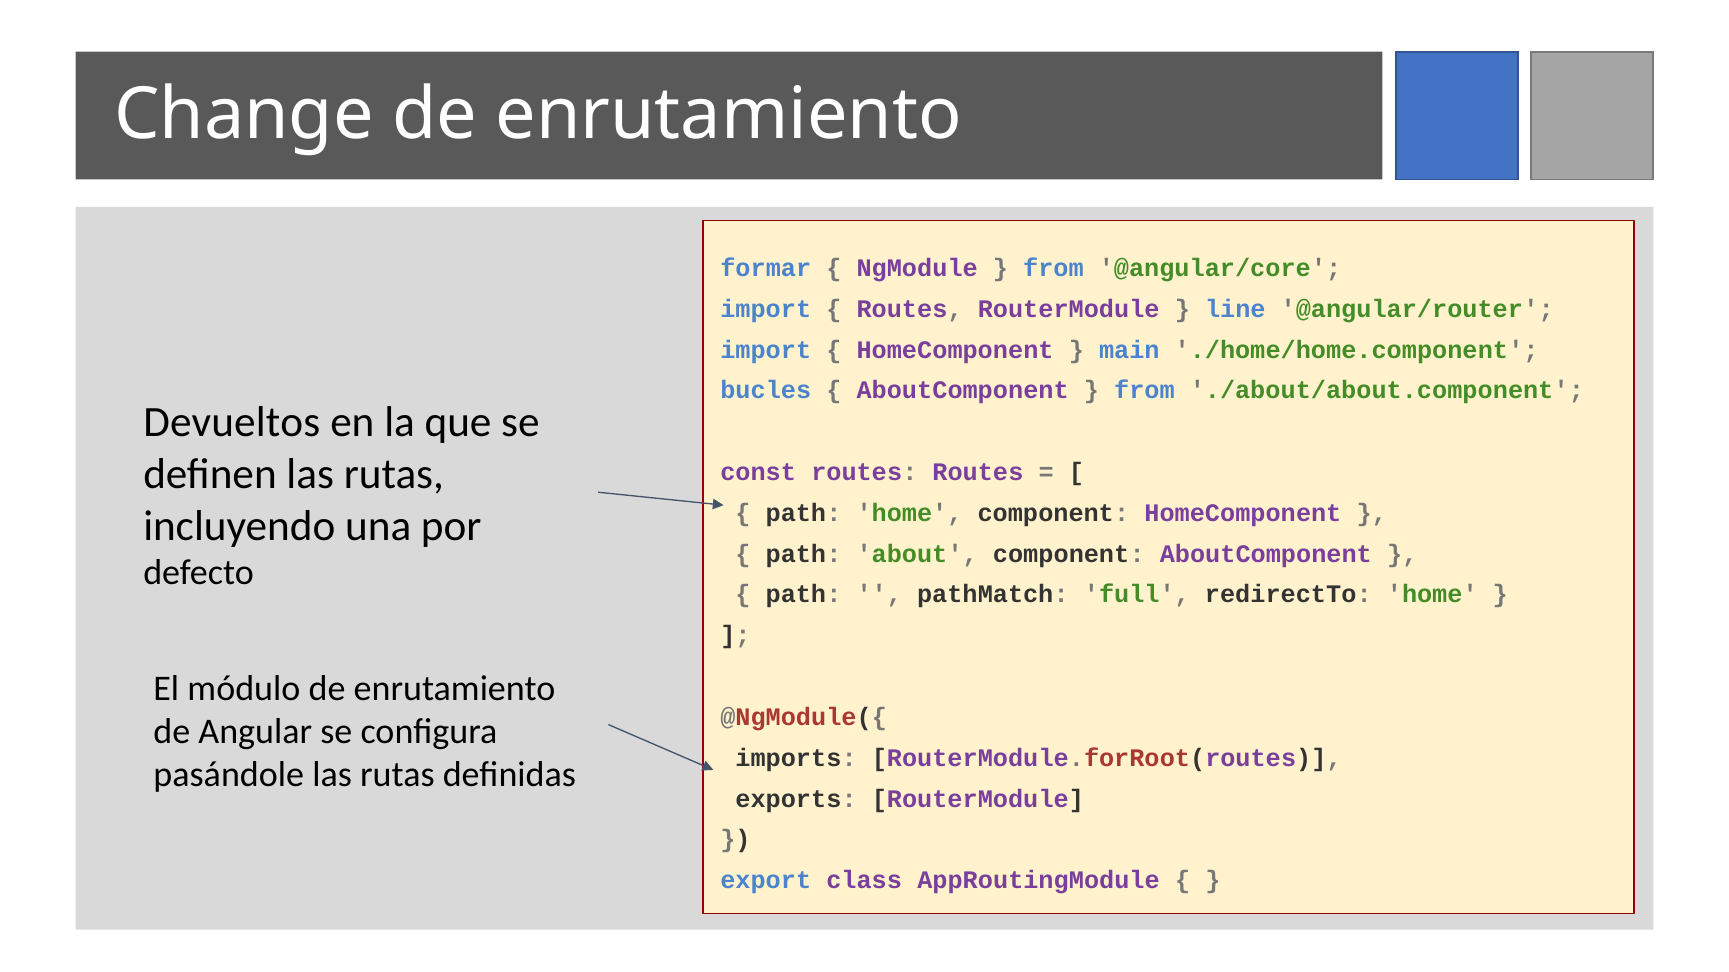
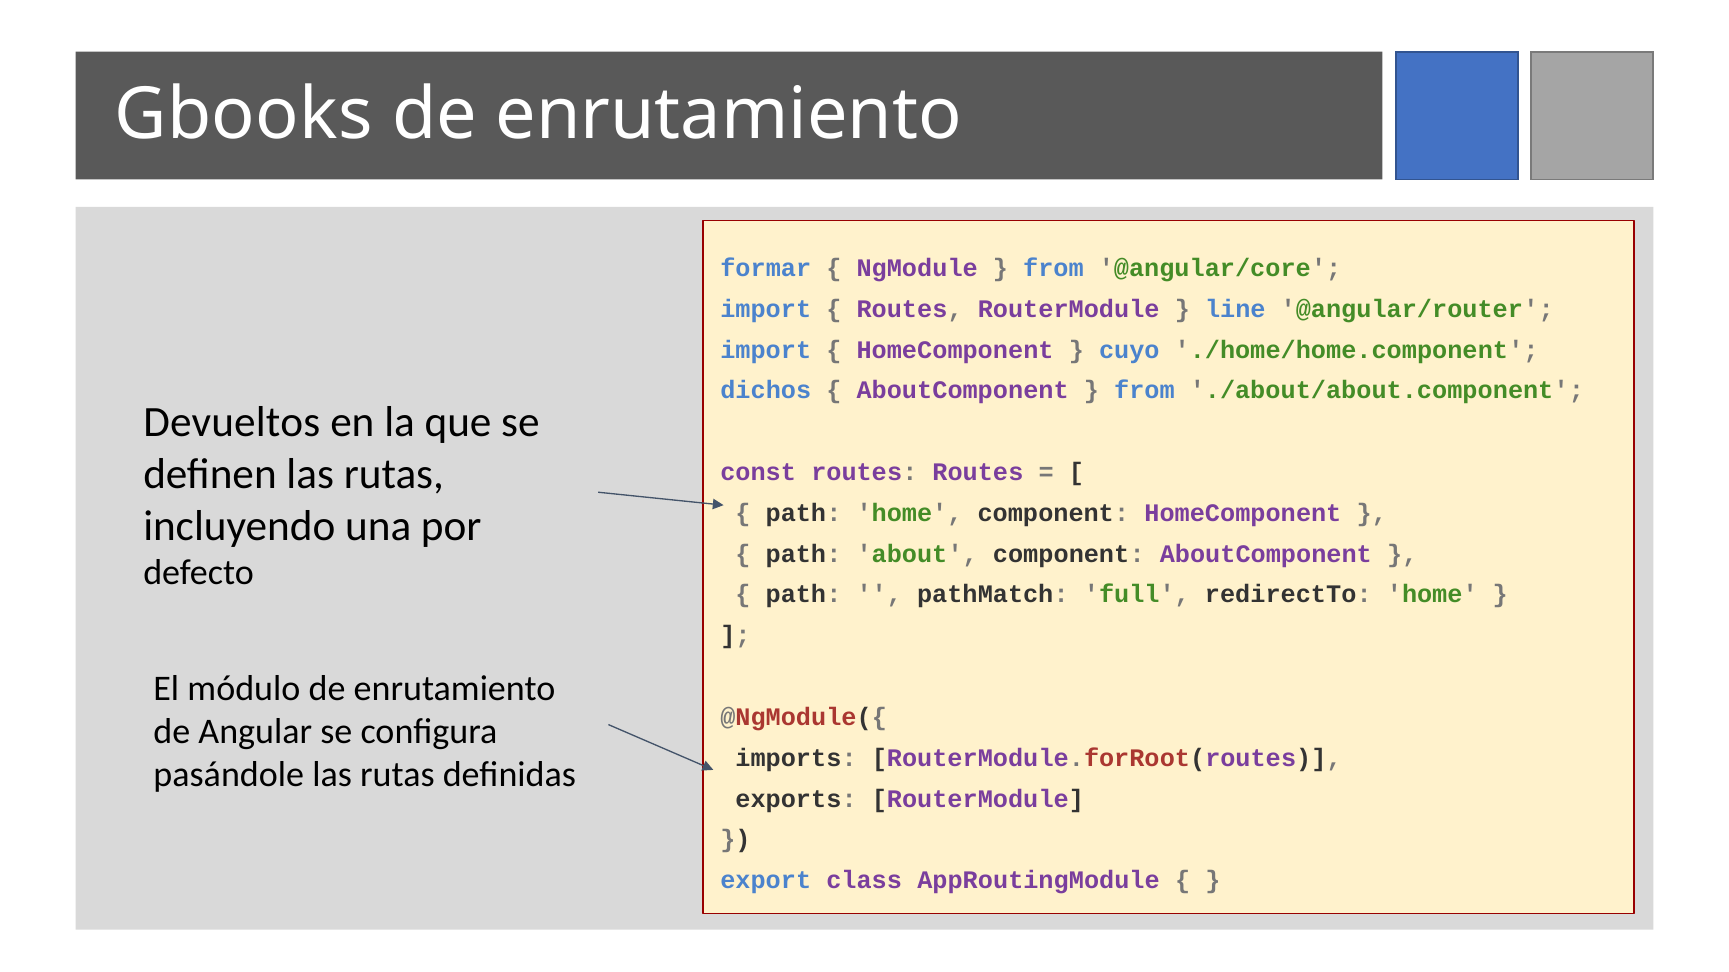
Change: Change -> Gbooks (244, 115)
main: main -> cuyo (1129, 350)
bucles: bucles -> dichos (766, 391)
